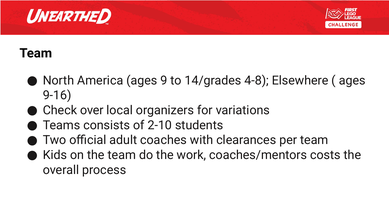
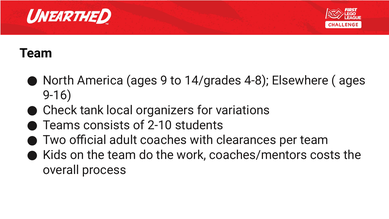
over: over -> tank (92, 110)
